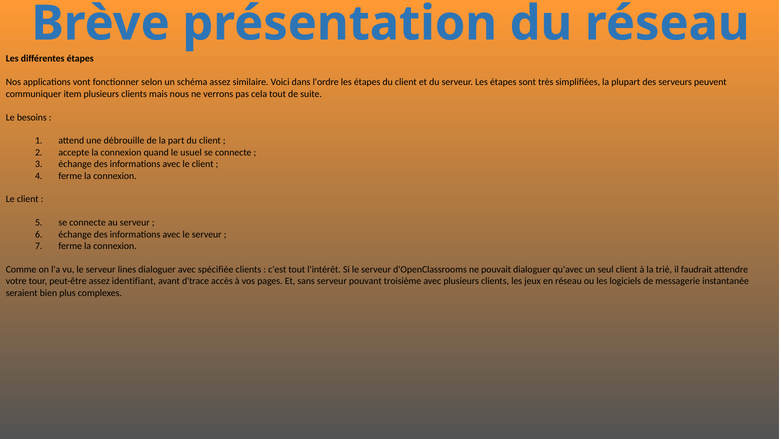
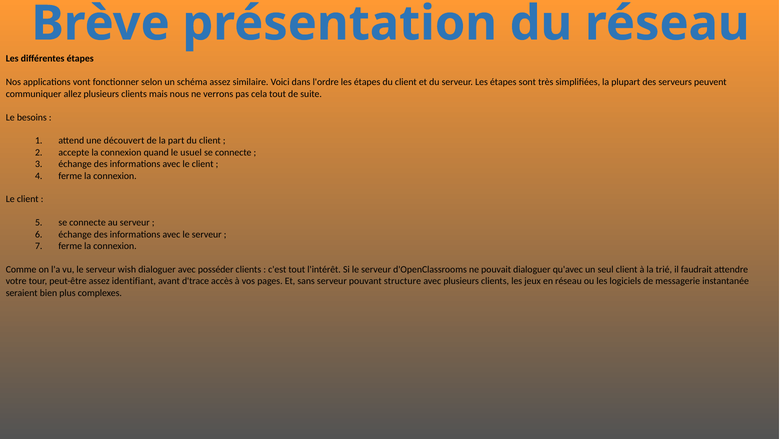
item: item -> allez (73, 94)
débrouille: débrouille -> découvert (124, 141)
lines: lines -> wish (127, 270)
spécifiée: spécifiée -> posséder (216, 270)
troisième: troisième -> structure (402, 281)
